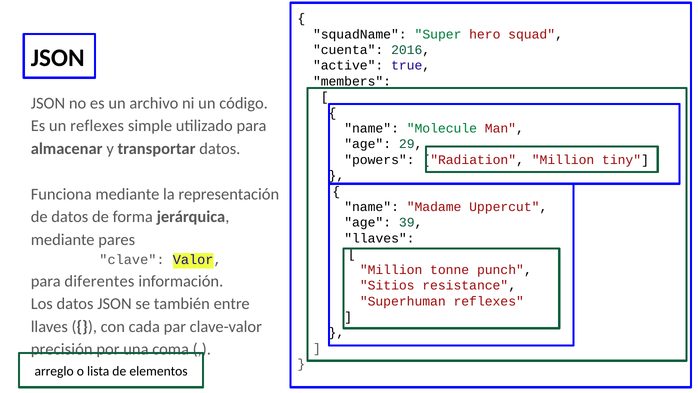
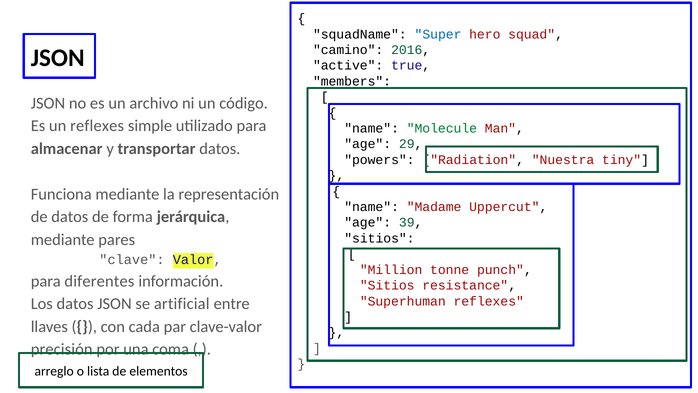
Super colour: green -> blue (438, 34)
cuenta: cuenta -> camino (348, 50)
Radiation Million: Million -> Nuestra (563, 160)
llaves: llaves -> sitios (379, 238)
también: también -> artificial (182, 304)
